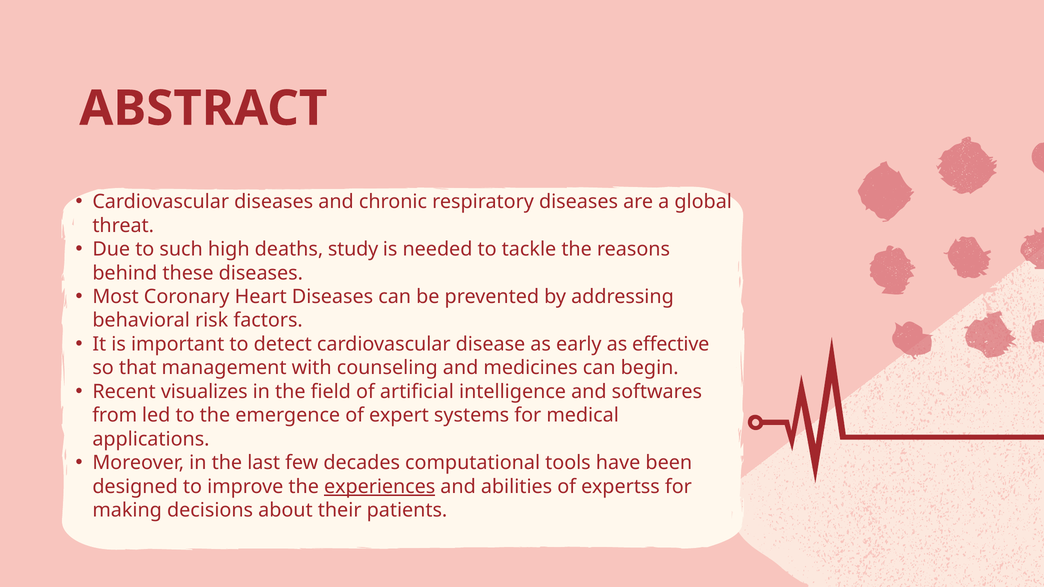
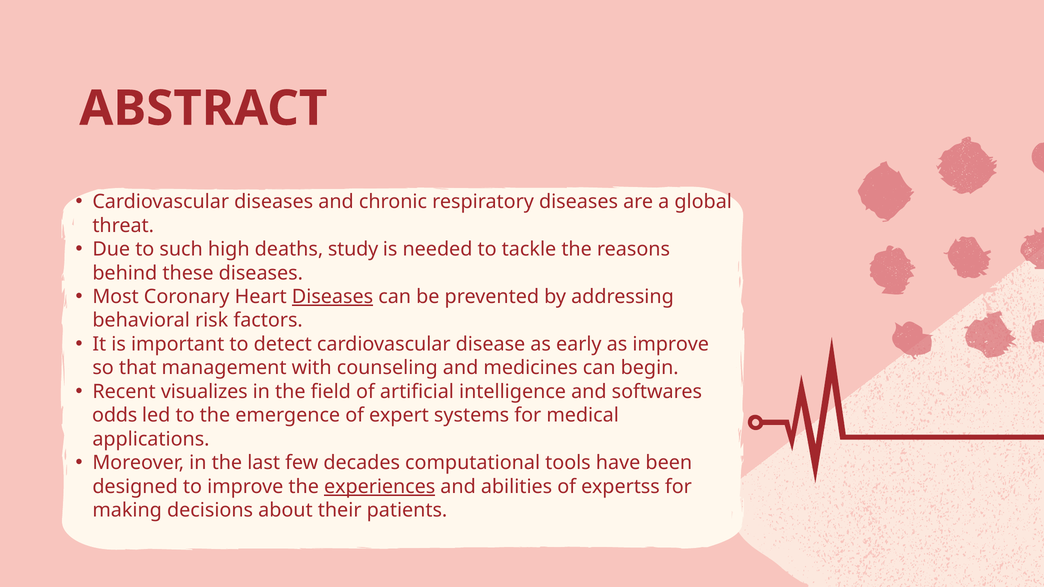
Diseases underline: none -> present (333, 297)
as effective: effective -> improve (671, 344)
from: from -> odds (115, 416)
